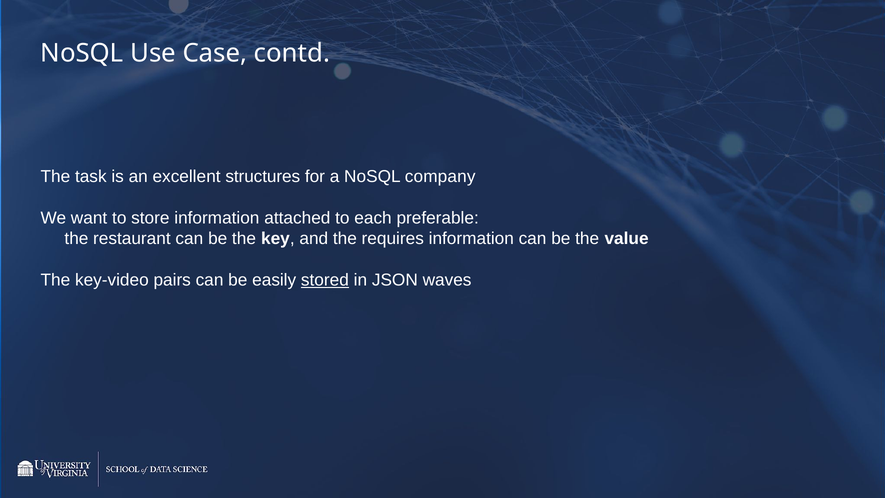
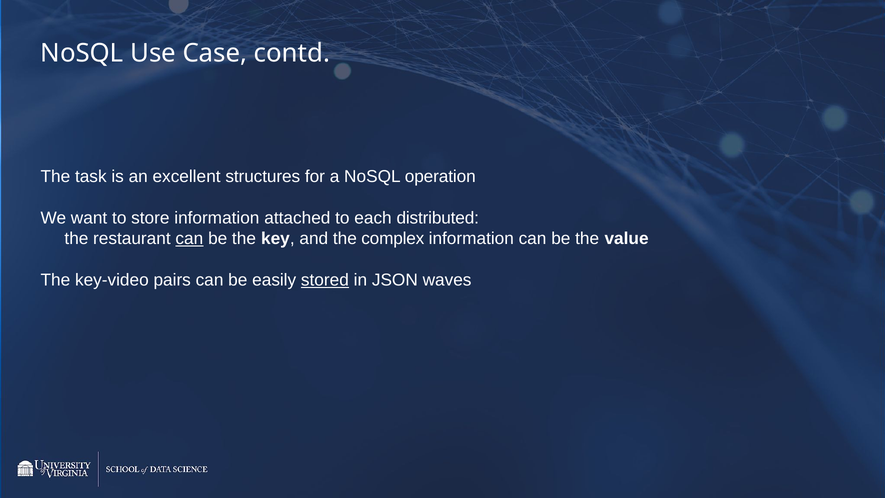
company: company -> operation (440, 176)
preferable: preferable -> distributed (438, 218)
can underline: none -> present (189, 238)
requires: requires -> complex (393, 238)
